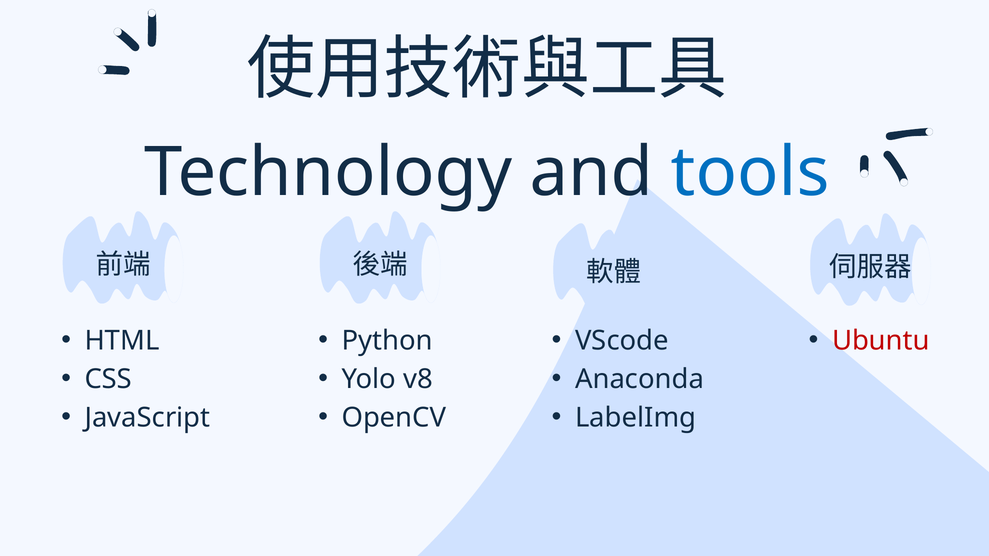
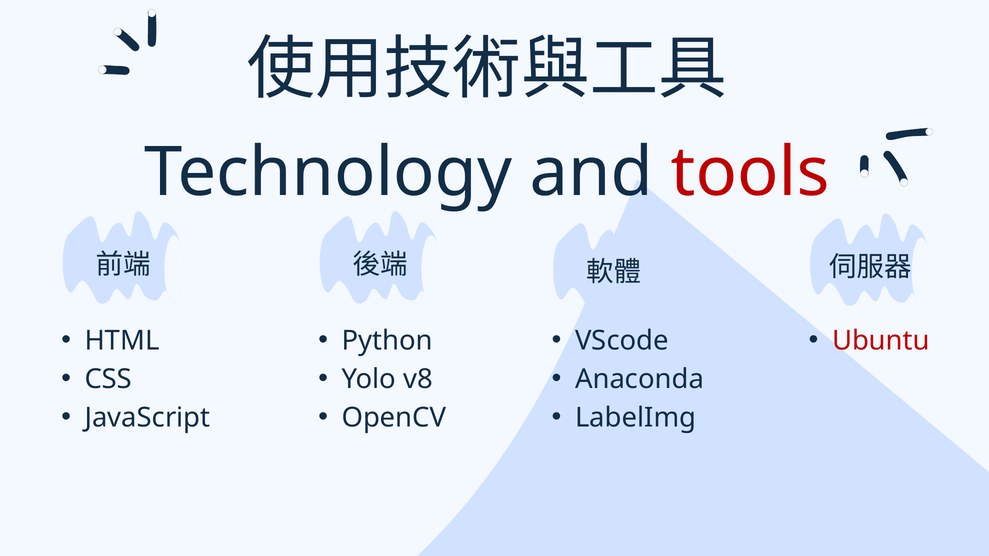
tools colour: blue -> red (750, 173)
